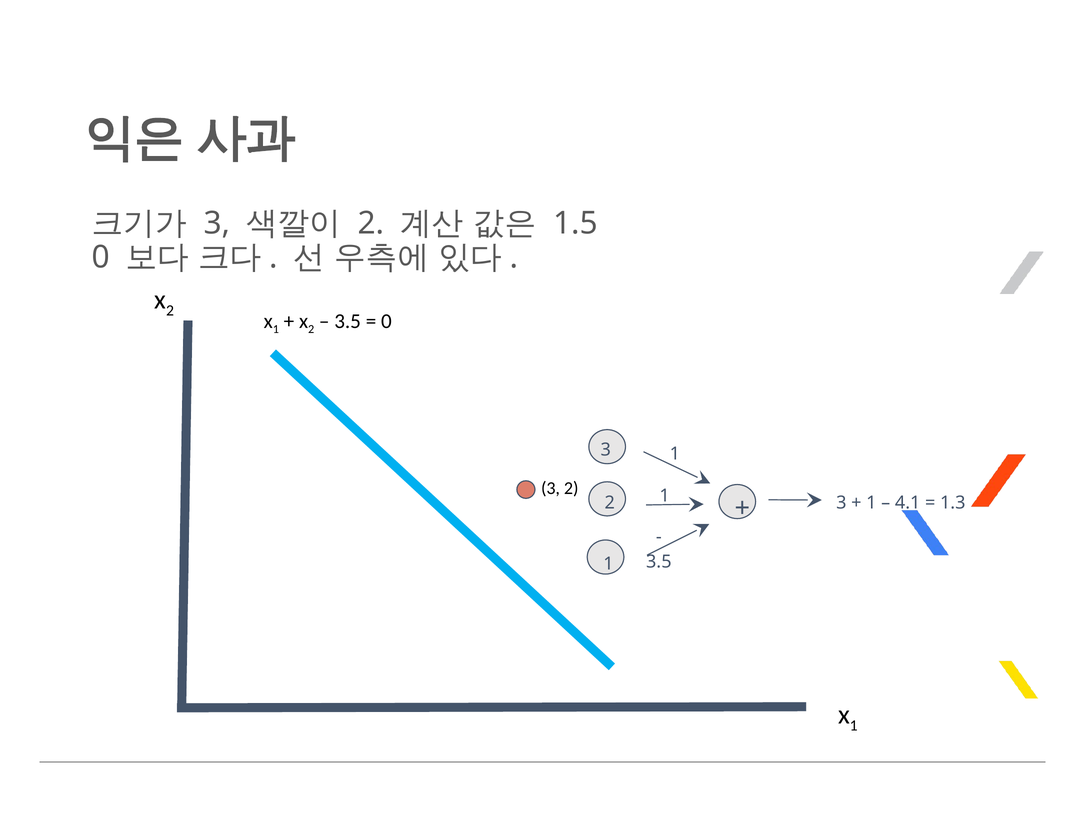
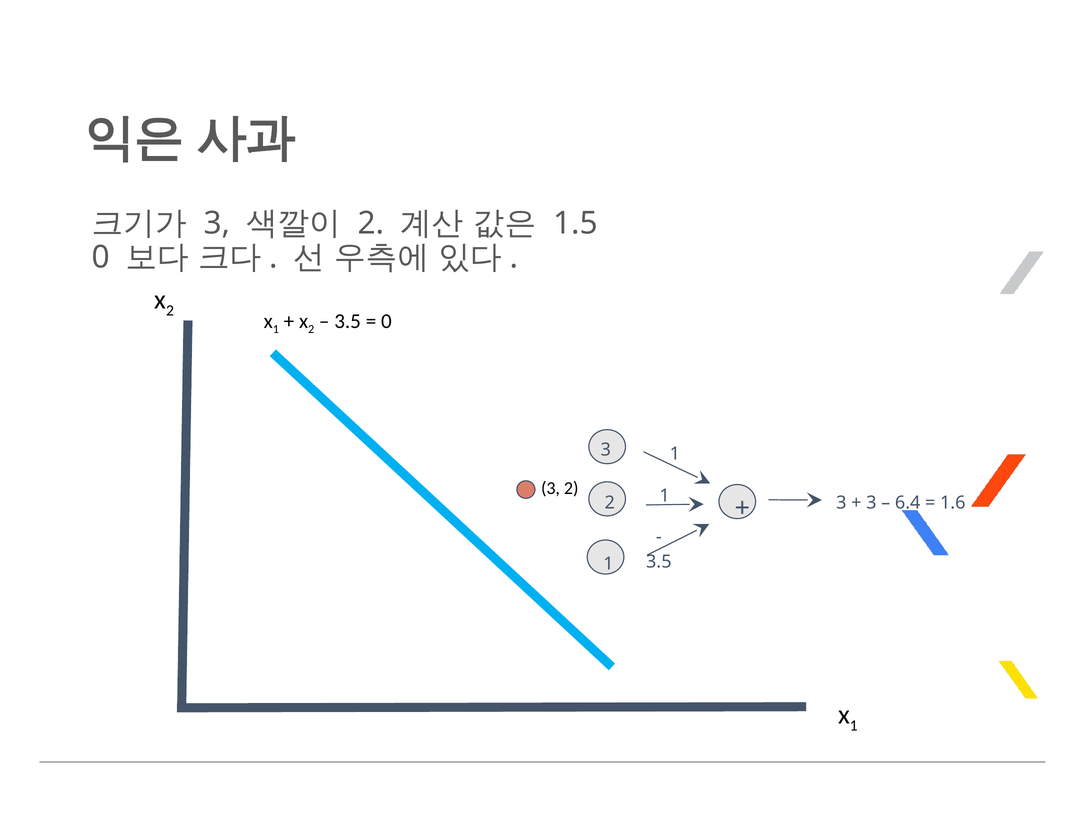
1: 1 -> 3 (871, 503)
4.1: 4.1 -> 6.4 (908, 503)
1.3: 1.3 -> 1.6 (953, 503)
